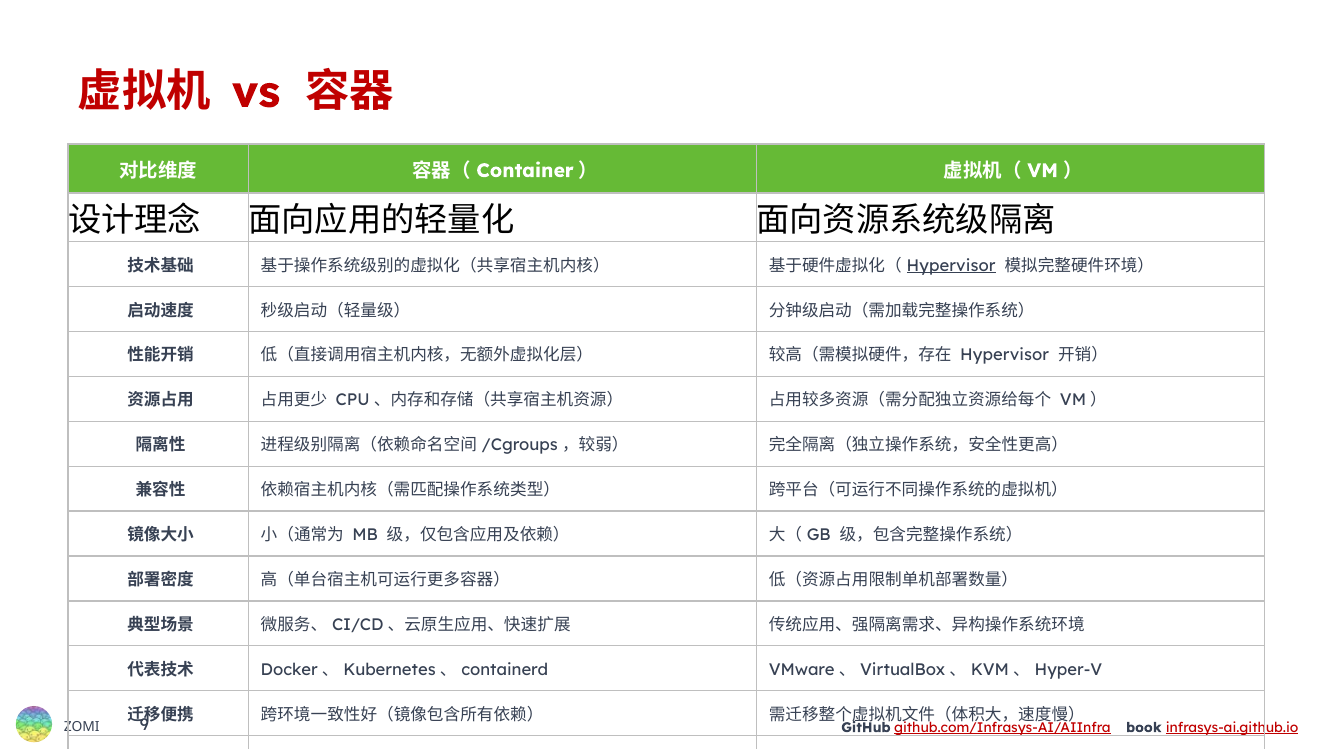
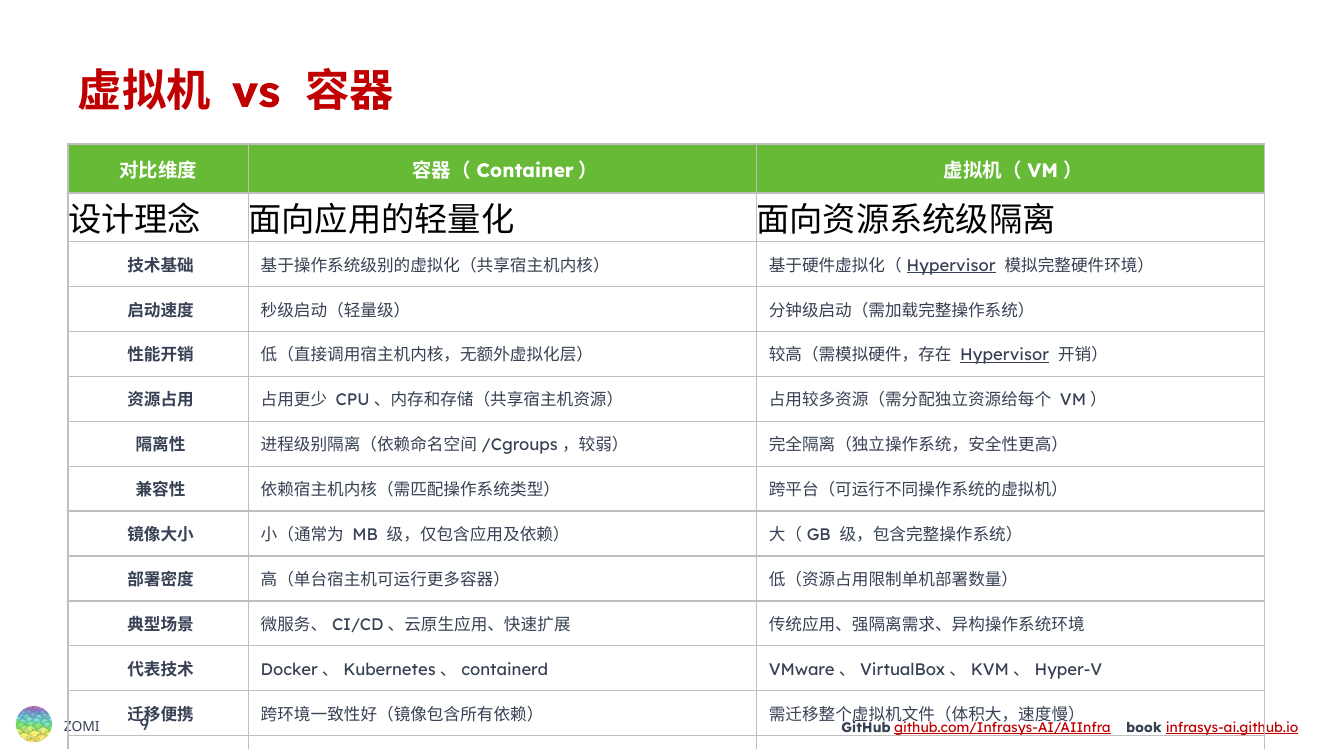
Hypervisor underline: none -> present (1005, 355)
